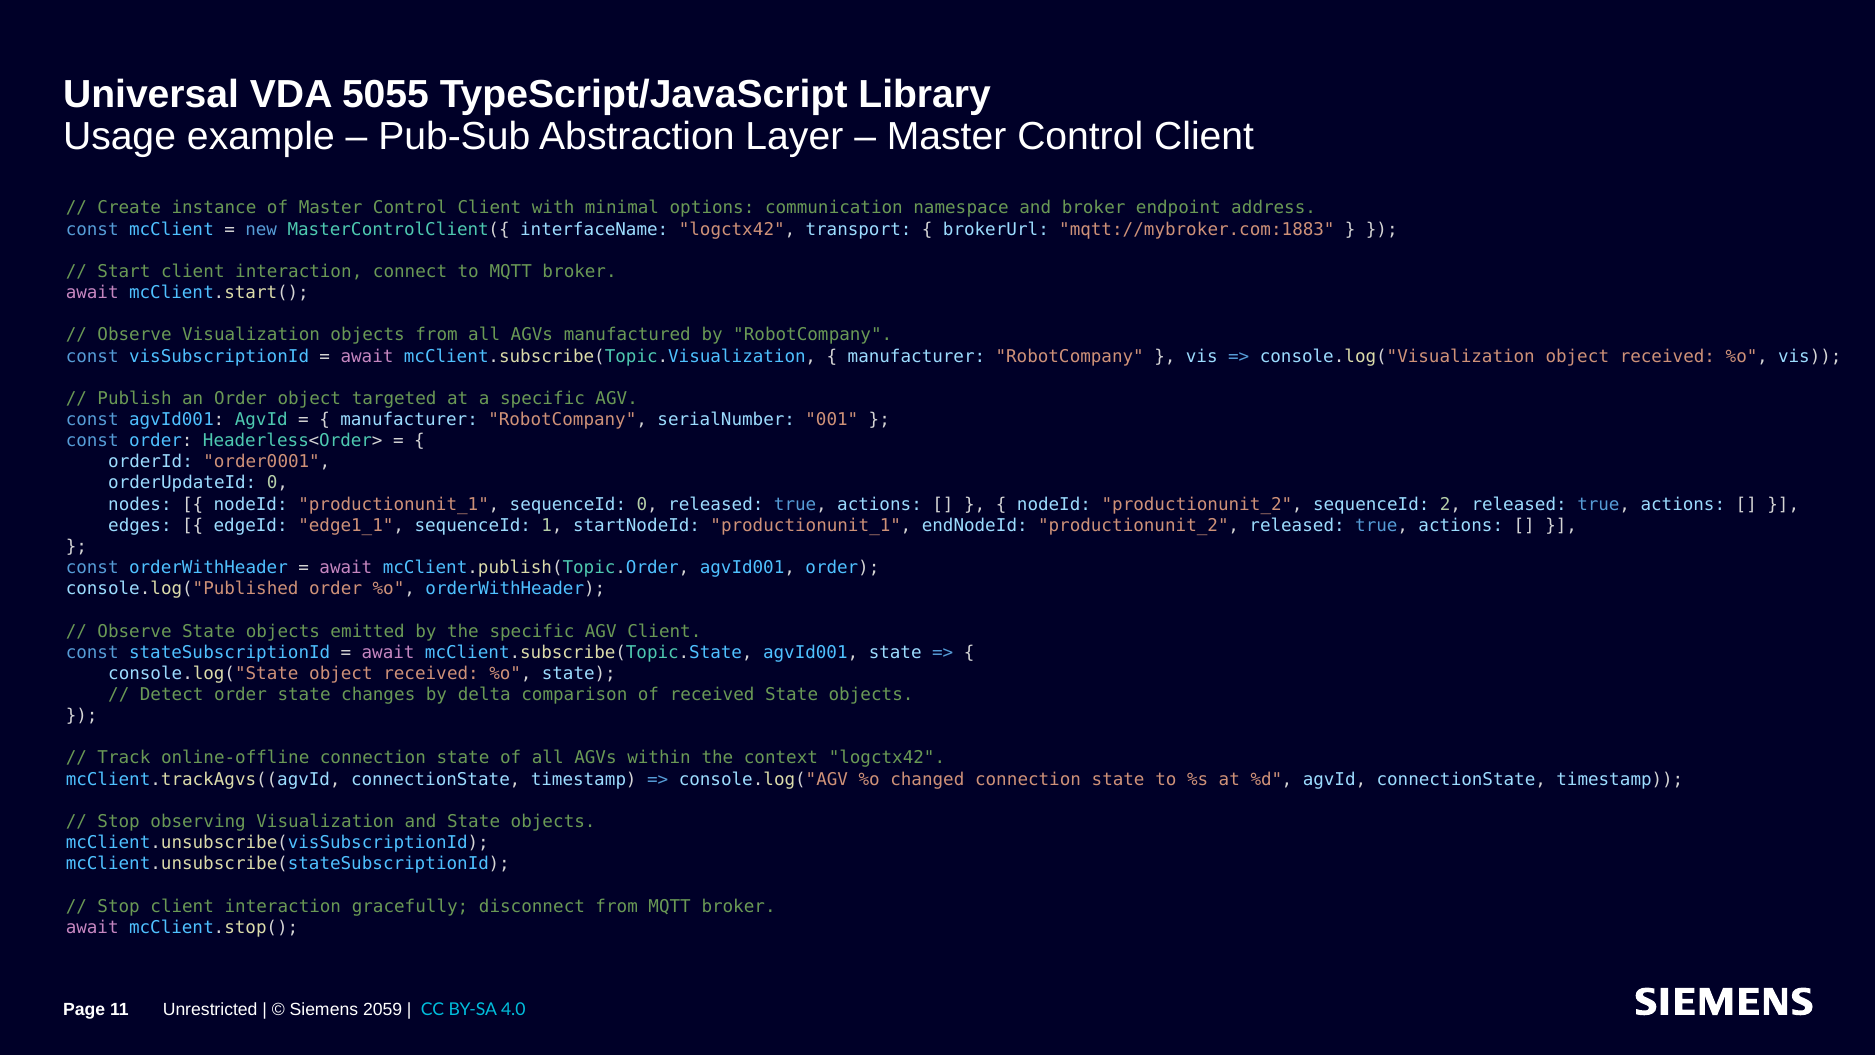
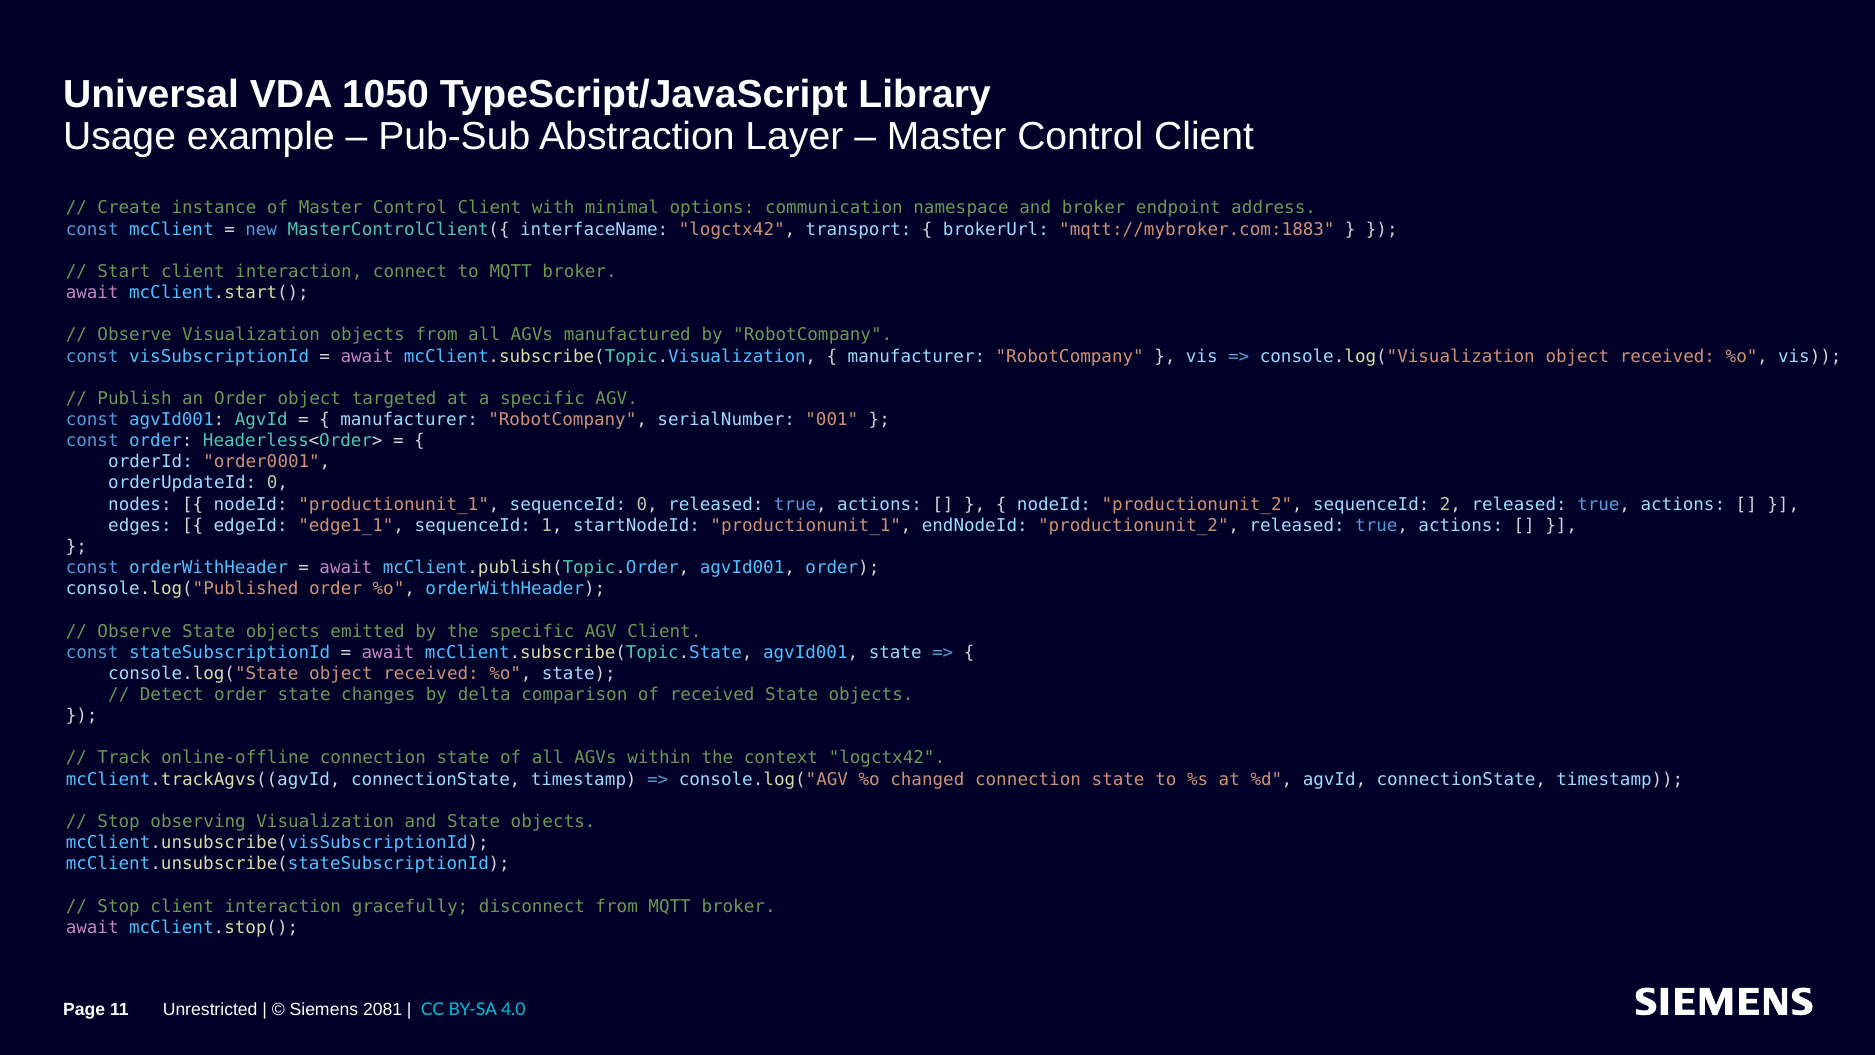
5055: 5055 -> 1050 (385, 95)
2059: 2059 -> 2081 (383, 1009)
